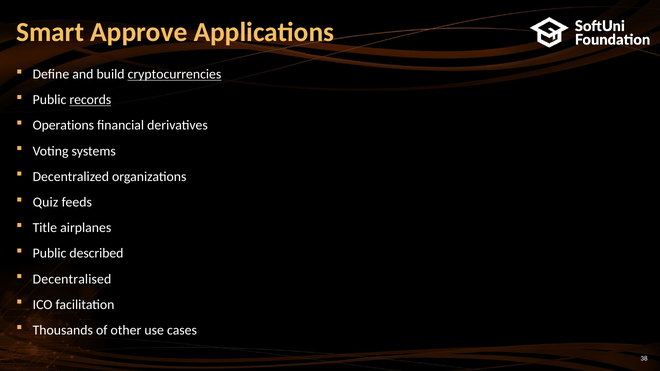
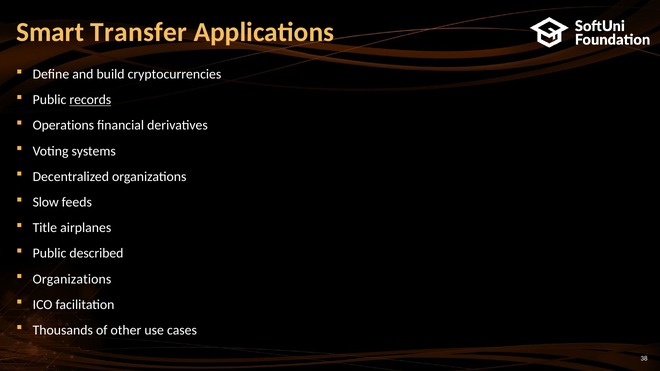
Approve: Approve -> Transfer (139, 32)
cryptocurrencies underline: present -> none (174, 74)
Quiz: Quiz -> Slow (46, 202)
Decentralised: Decentralised -> Organizations (72, 279)
